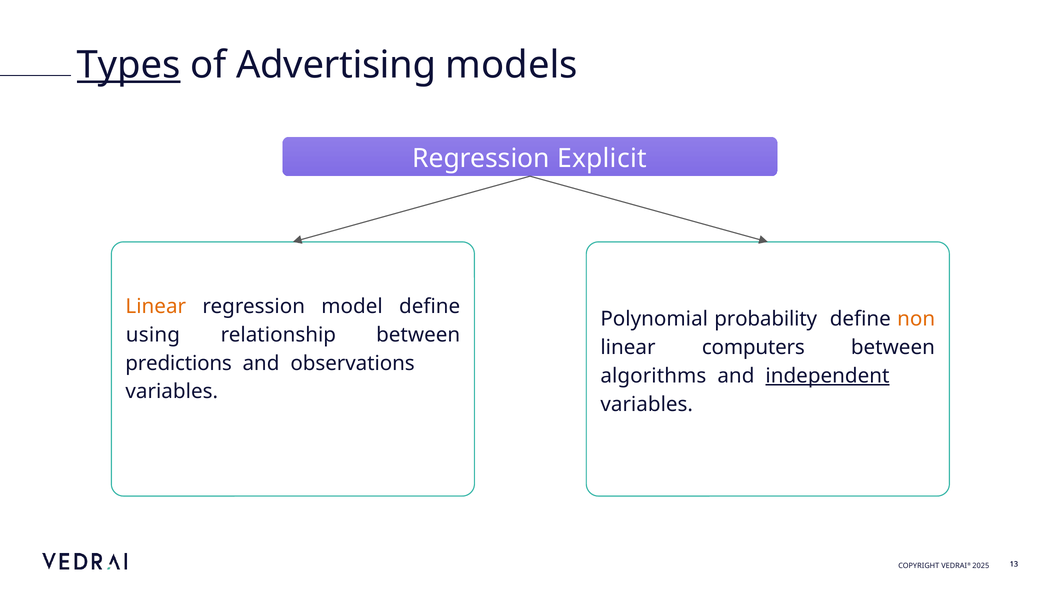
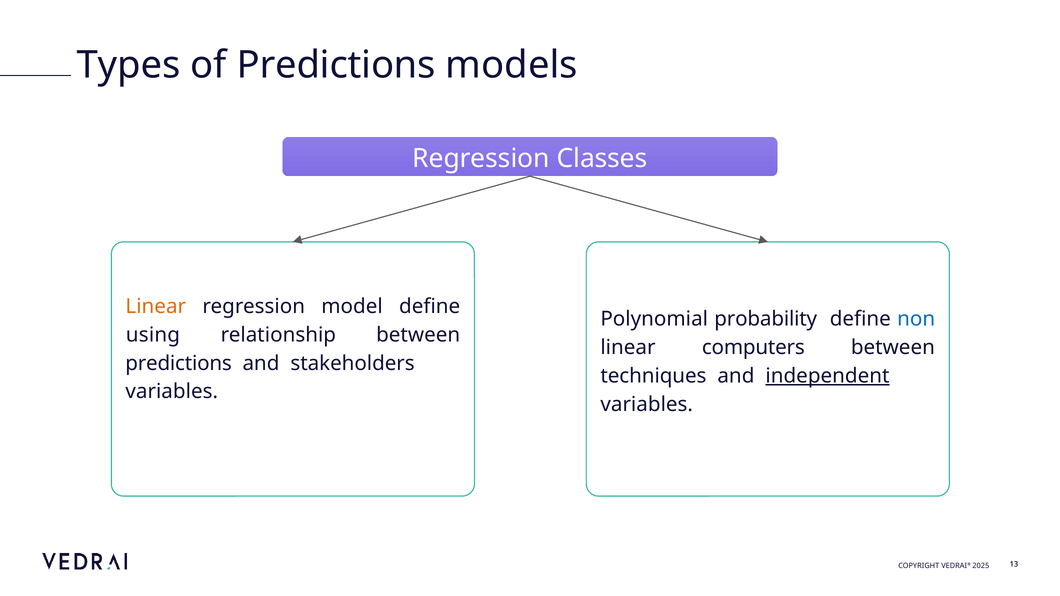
Types underline: present -> none (129, 65)
of Advertising: Advertising -> Predictions (336, 65)
Explicit: Explicit -> Classes (602, 158)
non colour: orange -> blue (916, 319)
observations: observations -> stakeholders (353, 363)
algorithms: algorithms -> techniques (653, 376)
